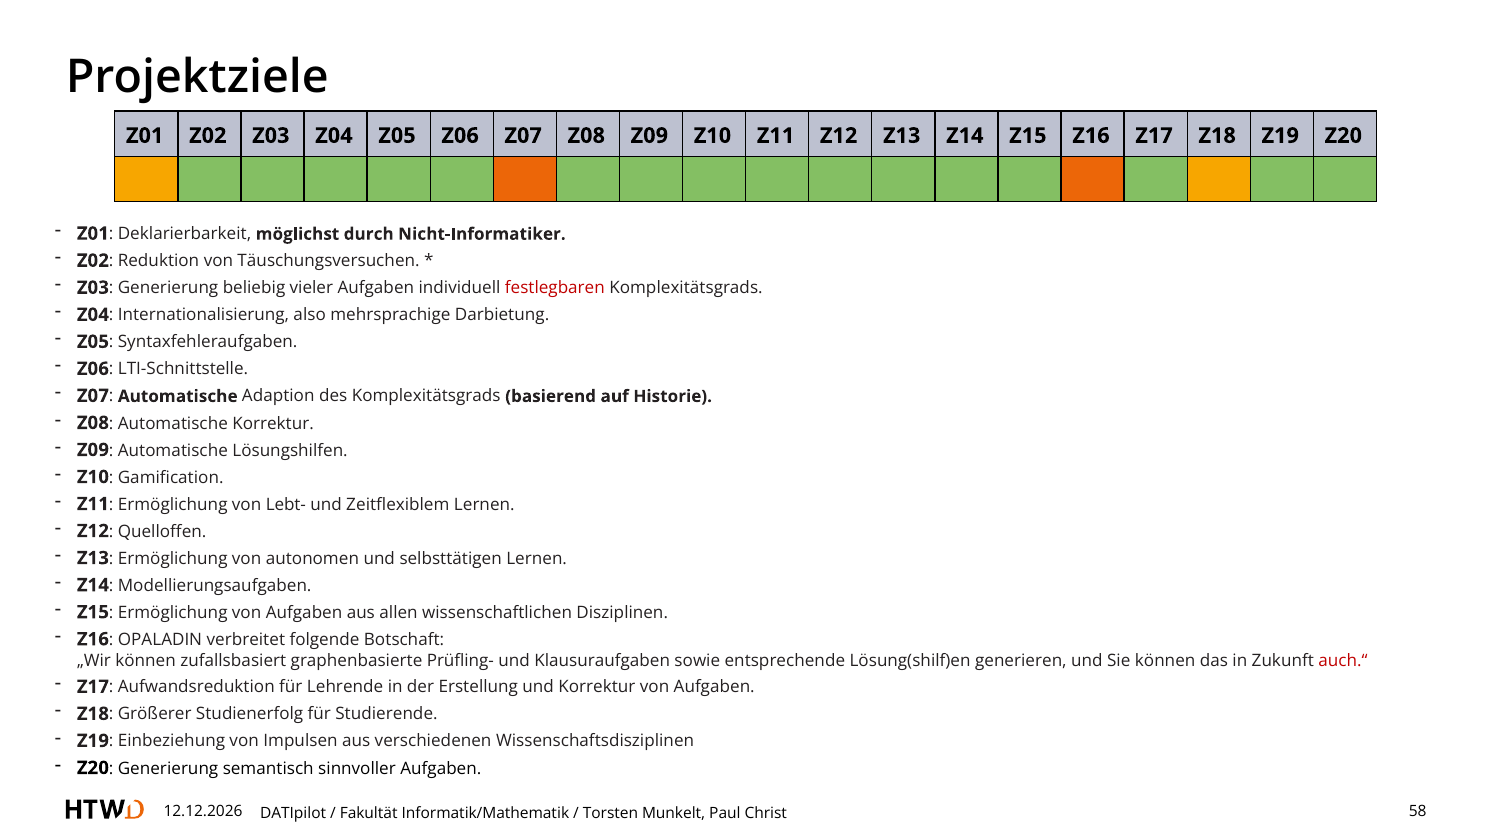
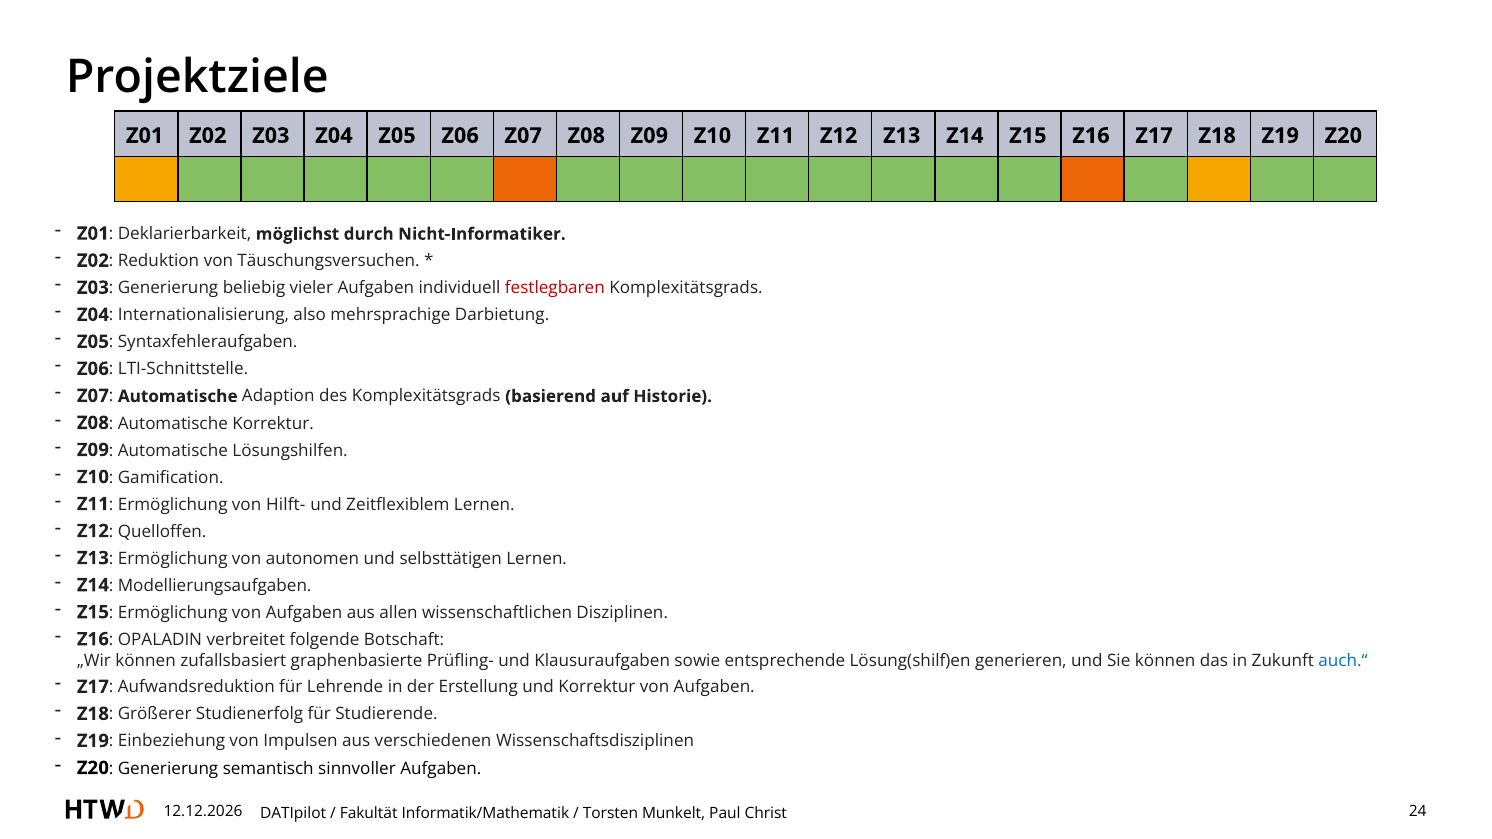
Lebt-: Lebt- -> Hilft- (286, 505)
auch.“ colour: red -> blue (1343, 661)
58: 58 -> 24 (1418, 812)
